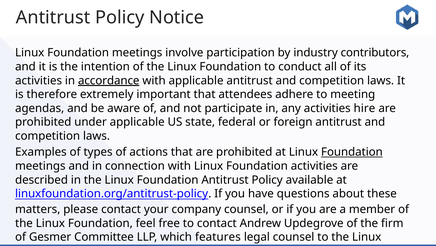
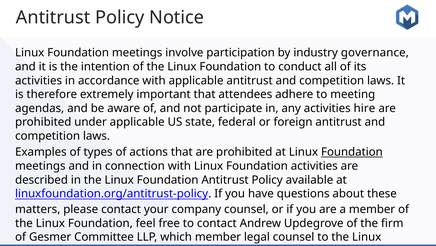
contributors: contributors -> governance (375, 53)
accordance underline: present -> none (109, 80)
which features: features -> member (218, 236)
